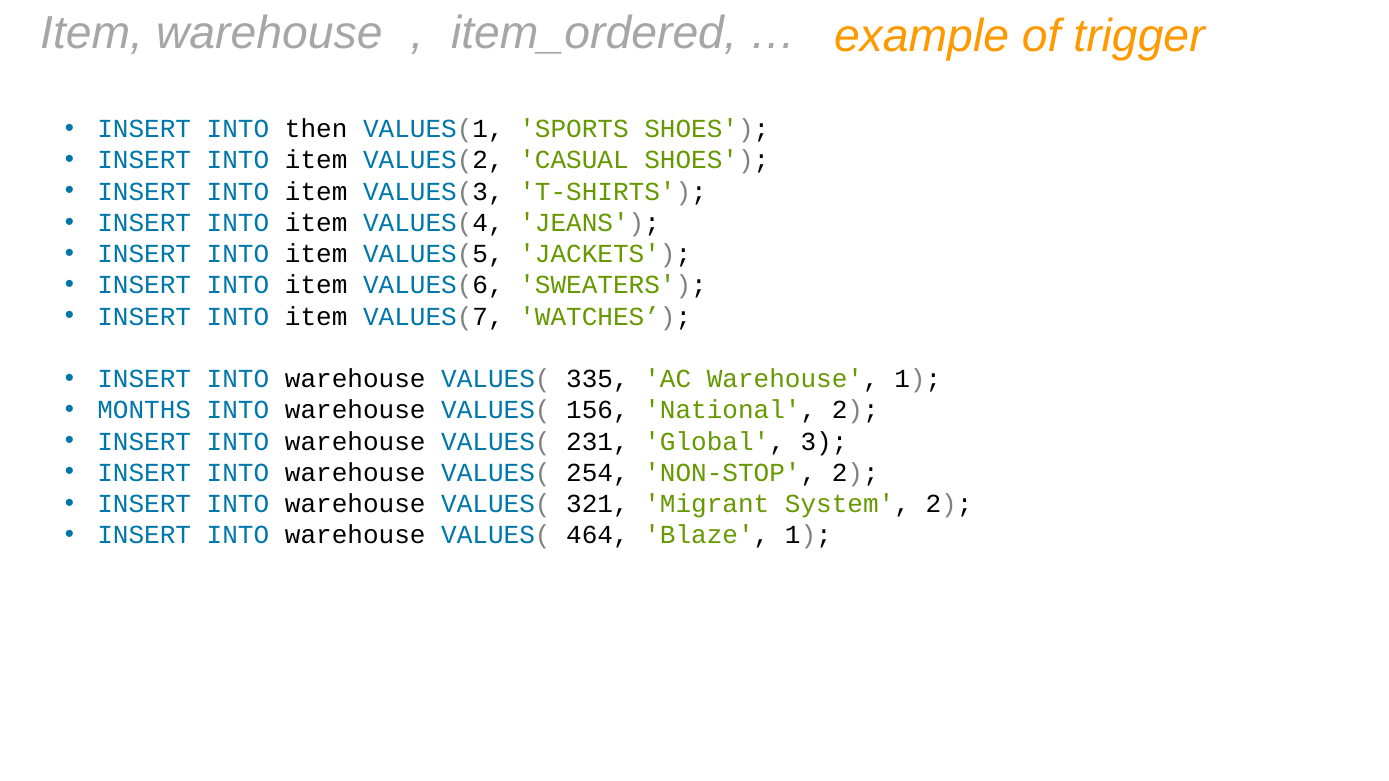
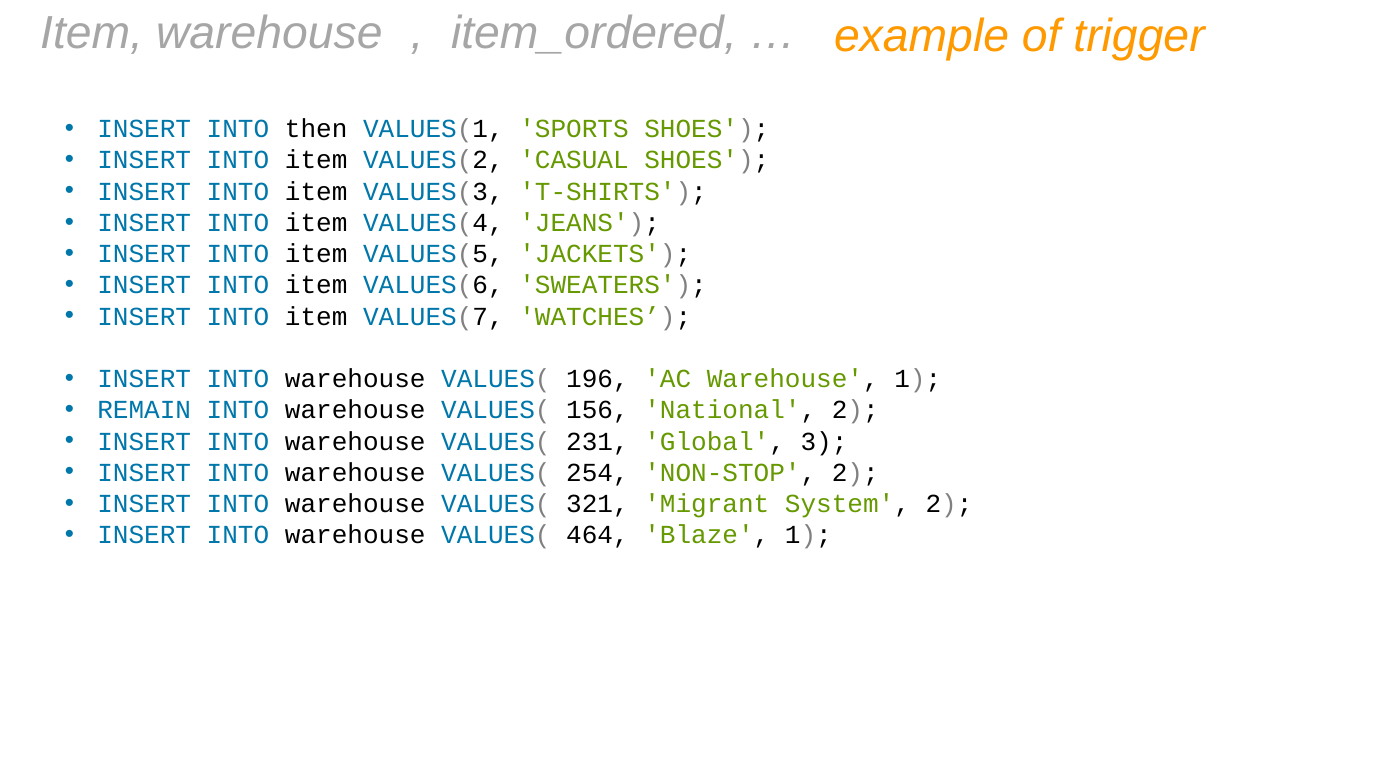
335: 335 -> 196 (597, 379)
MONTHS: MONTHS -> REMAIN (144, 410)
